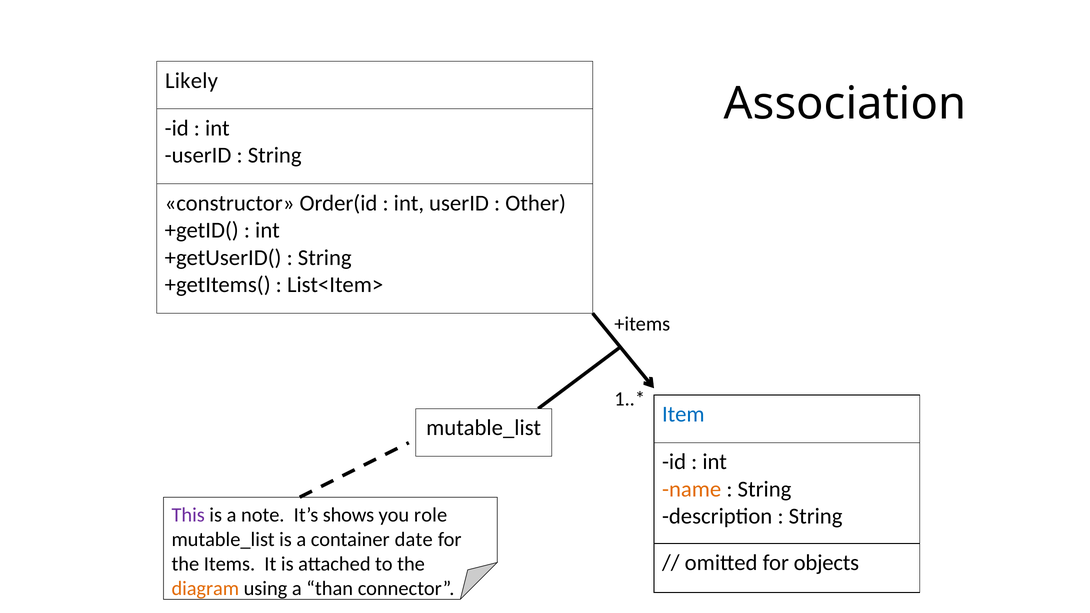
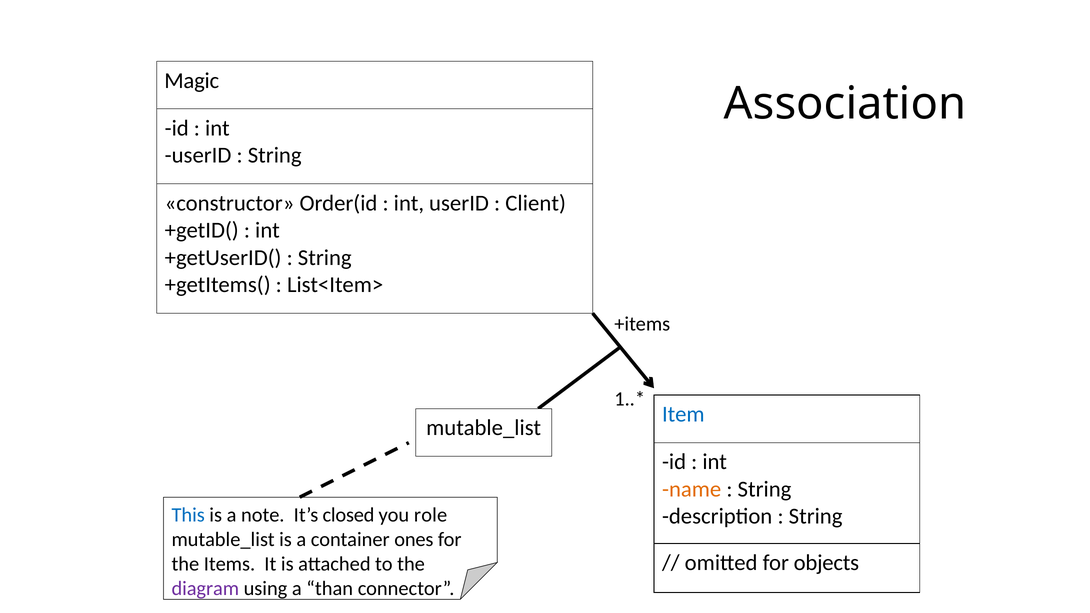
Likely: Likely -> Magic (192, 81)
Other: Other -> Client (536, 203)
This colour: purple -> blue (188, 515)
shows: shows -> closed (349, 515)
date: date -> ones (414, 540)
diagram colour: orange -> purple (205, 589)
